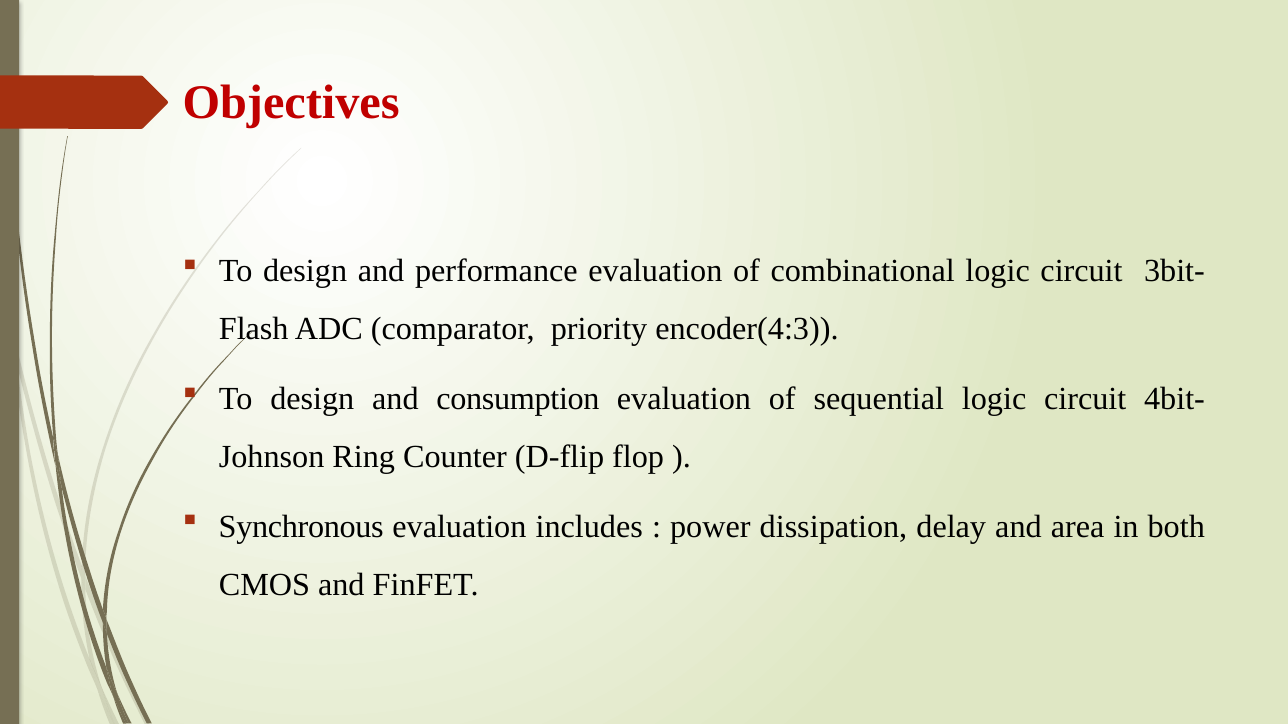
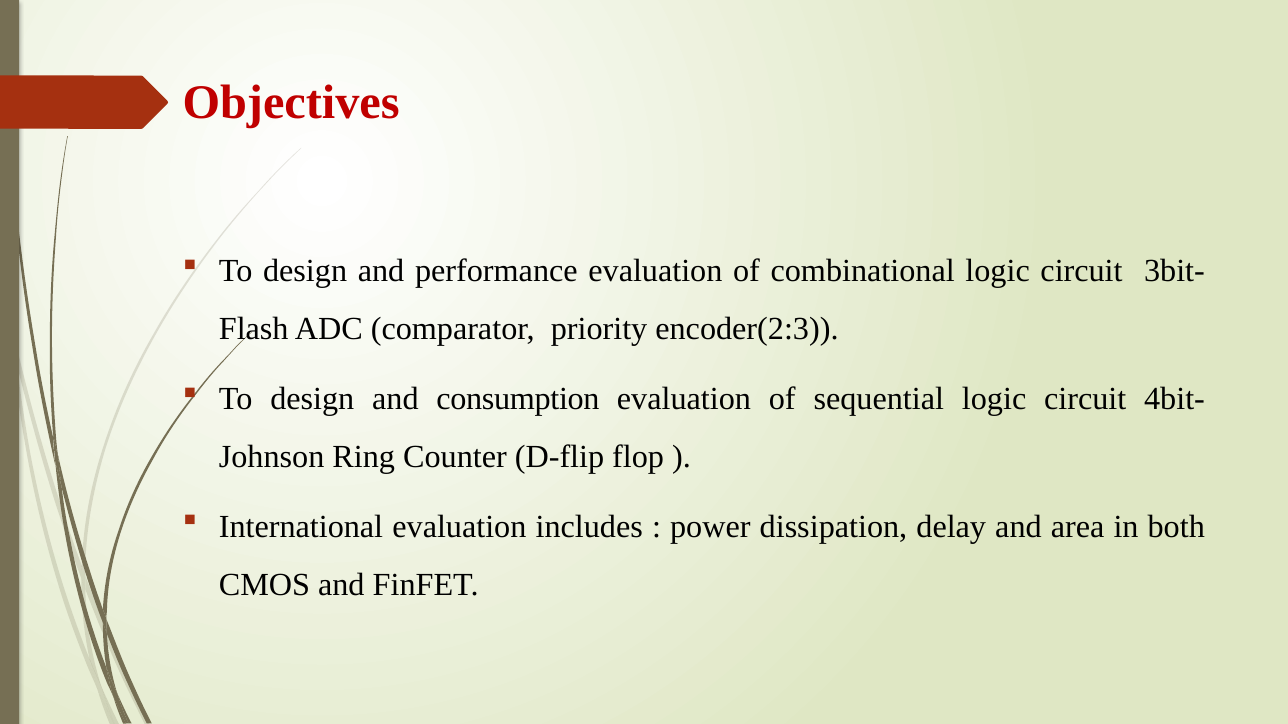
encoder(4:3: encoder(4:3 -> encoder(2:3 (747, 329)
Synchronous: Synchronous -> International (301, 527)
